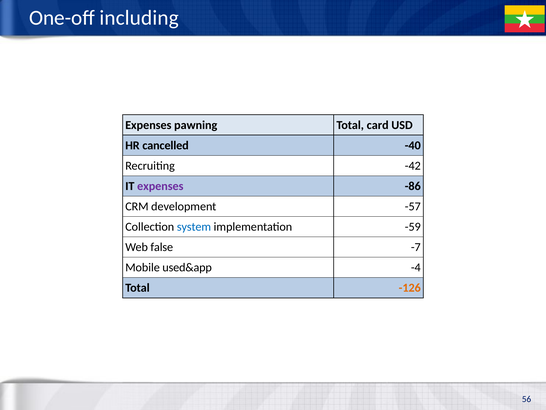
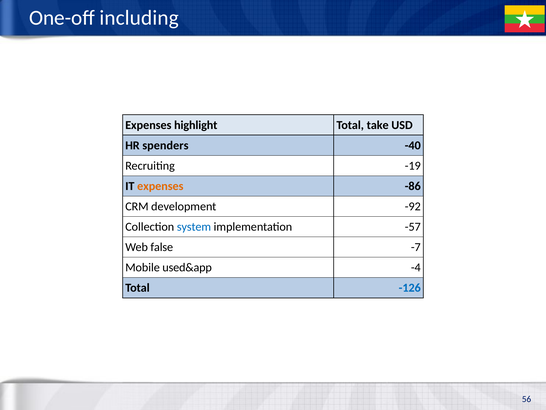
pawning: pawning -> highlight (196, 125)
card: card -> take (378, 125)
cancelled: cancelled -> spenders (165, 145)
-42: -42 -> -19 (413, 166)
expenses colour: purple -> orange (160, 186)
-57: -57 -> -92 (413, 206)
-59: -59 -> -57 (413, 227)
-126 colour: orange -> blue (410, 287)
